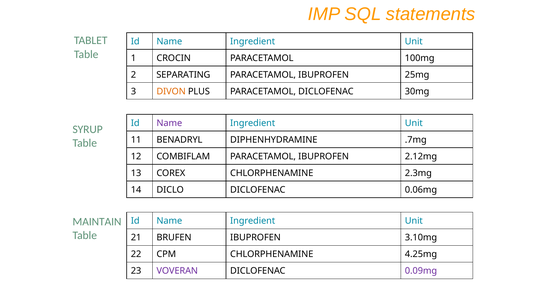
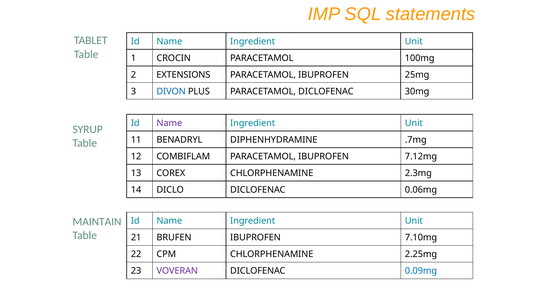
SEPARATING: SEPARATING -> EXTENSIONS (183, 75)
DIVON colour: orange -> blue (171, 91)
2.12mg: 2.12mg -> 7.12mg (421, 157)
3.10mg: 3.10mg -> 7.10mg (421, 238)
4.25mg: 4.25mg -> 2.25mg (421, 254)
0.09mg colour: purple -> blue (421, 271)
